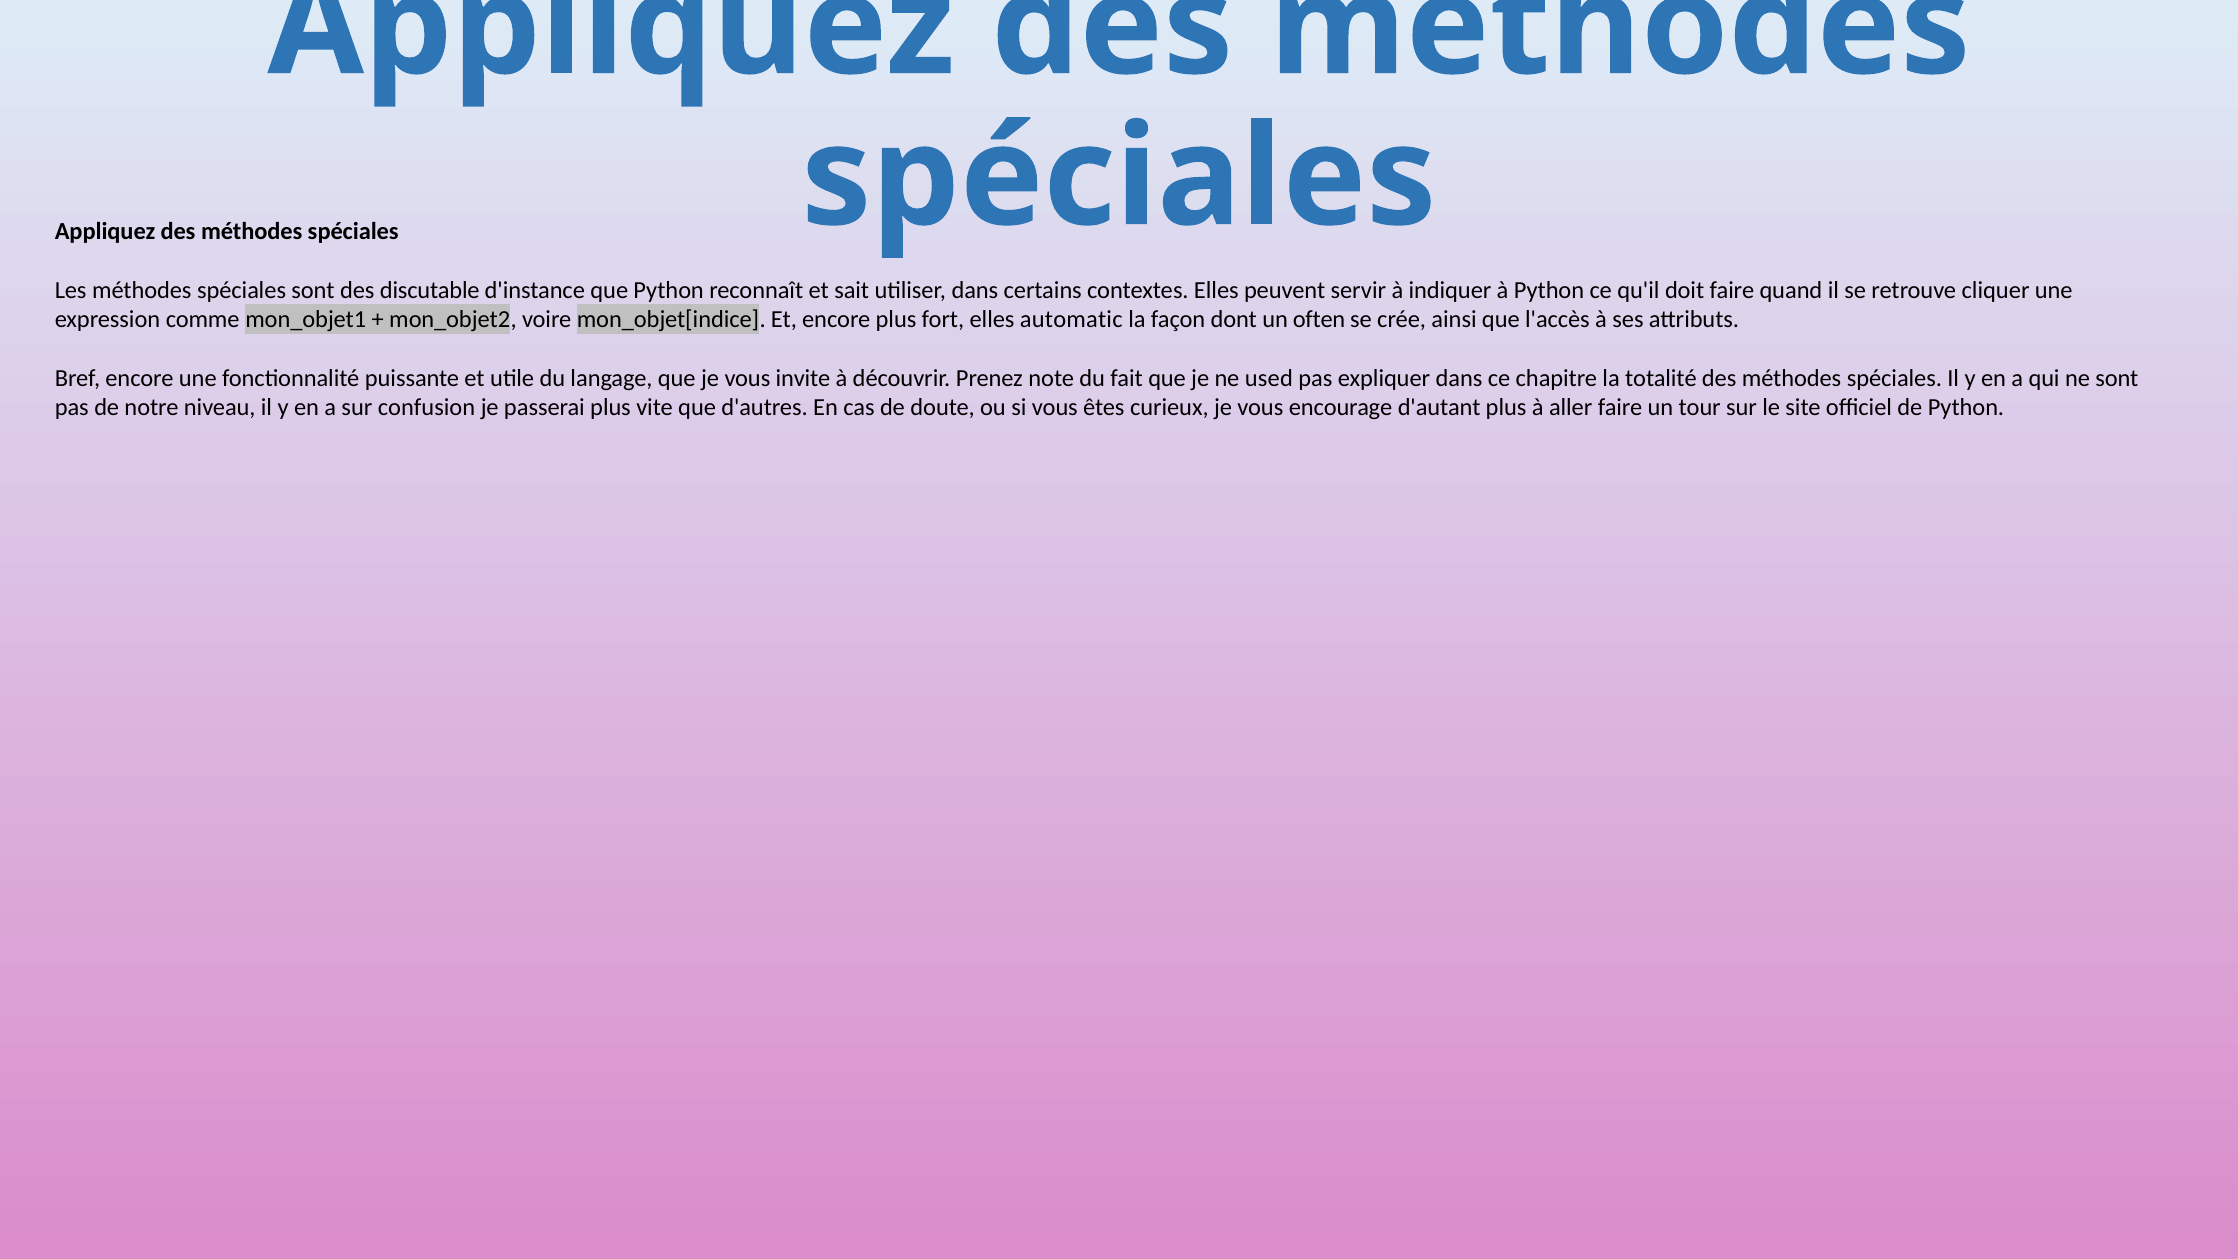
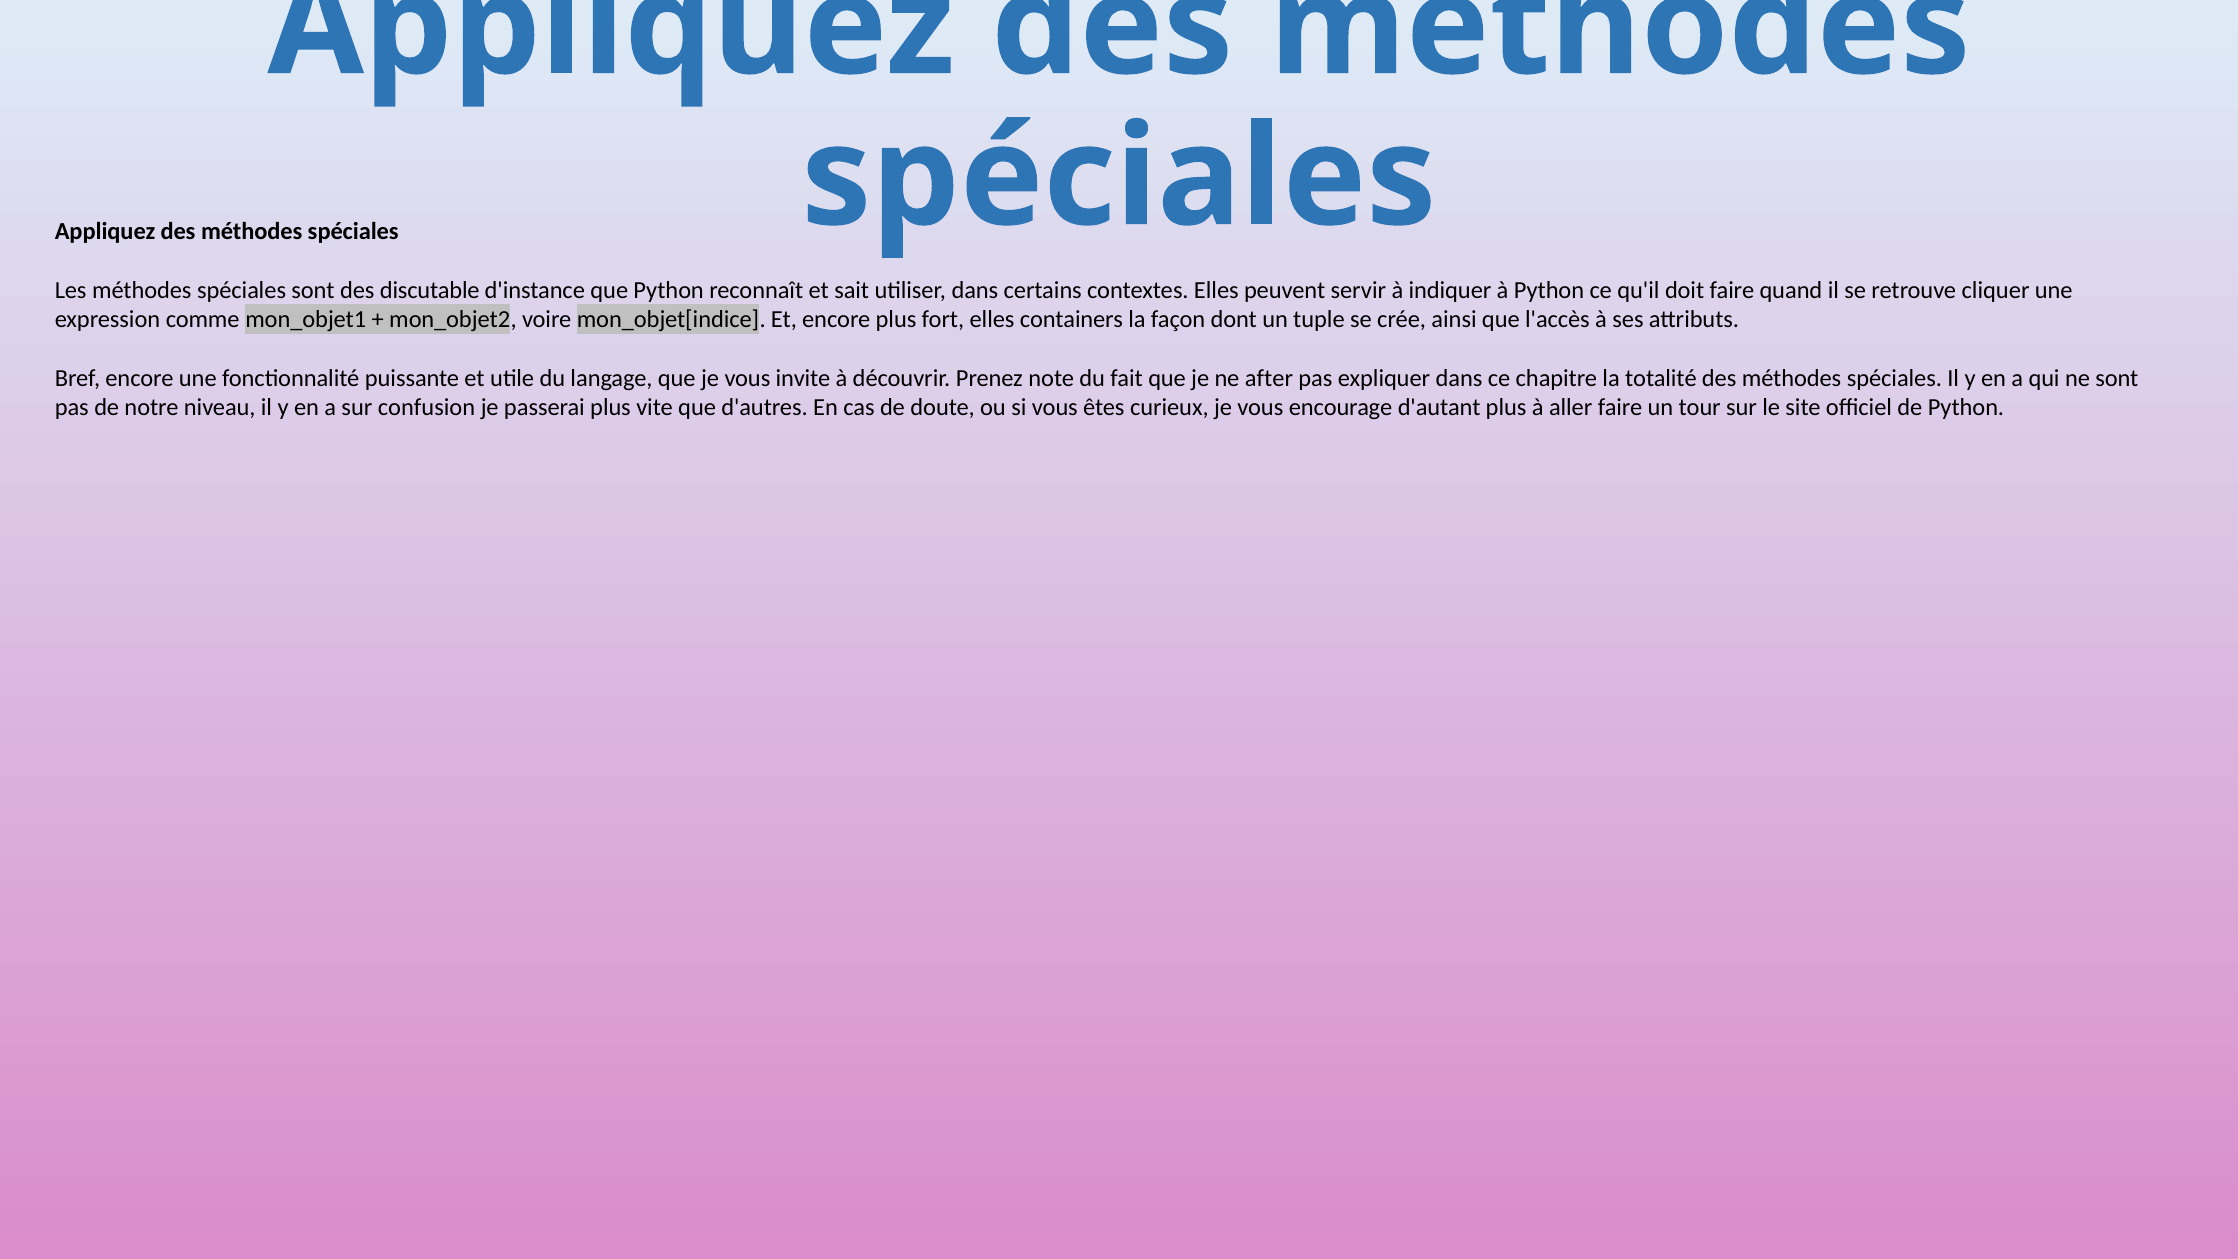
automatic: automatic -> containers (1071, 319)
often: often -> tuple (1319, 319)
used: used -> after (1269, 378)
